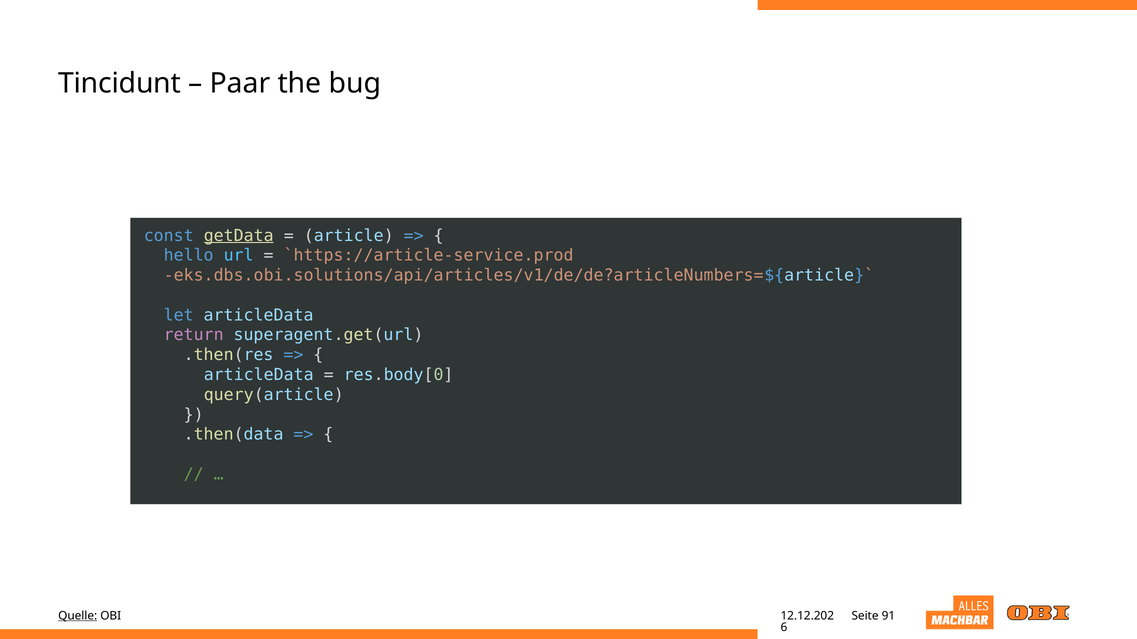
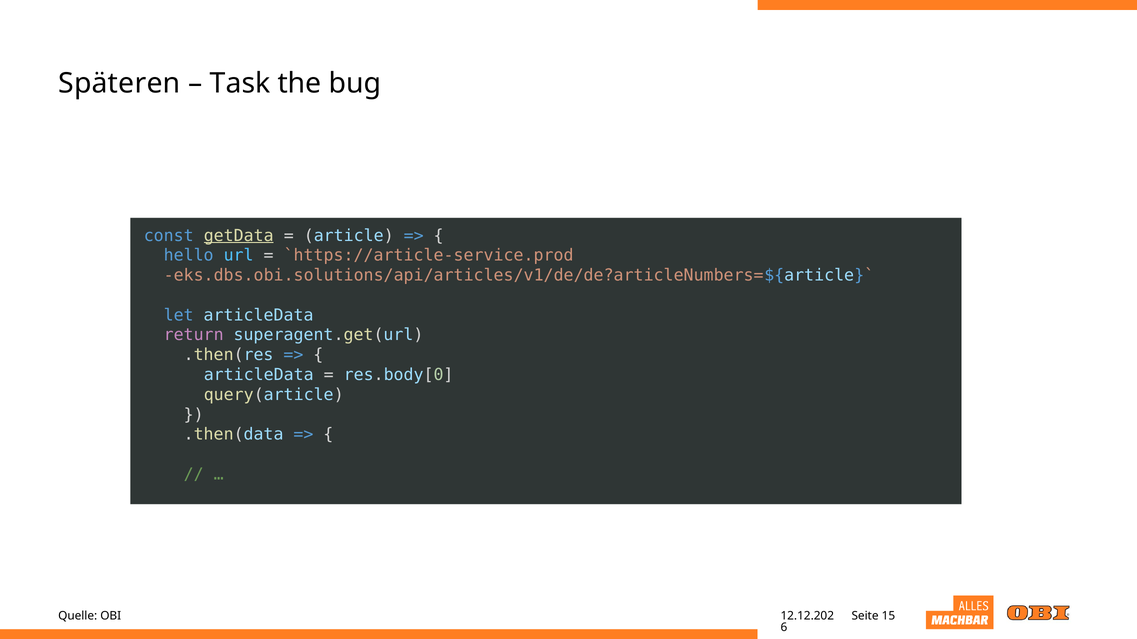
Tincidunt: Tincidunt -> Späteren (119, 83)
Paar: Paar -> Task (240, 83)
Quelle underline: present -> none (78, 616)
91: 91 -> 15 (888, 616)
